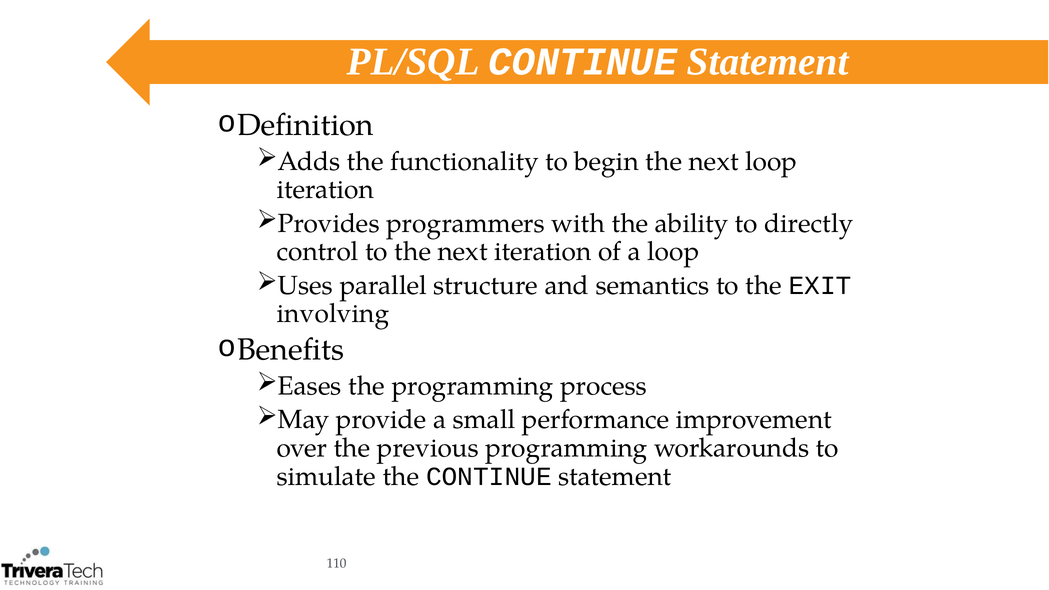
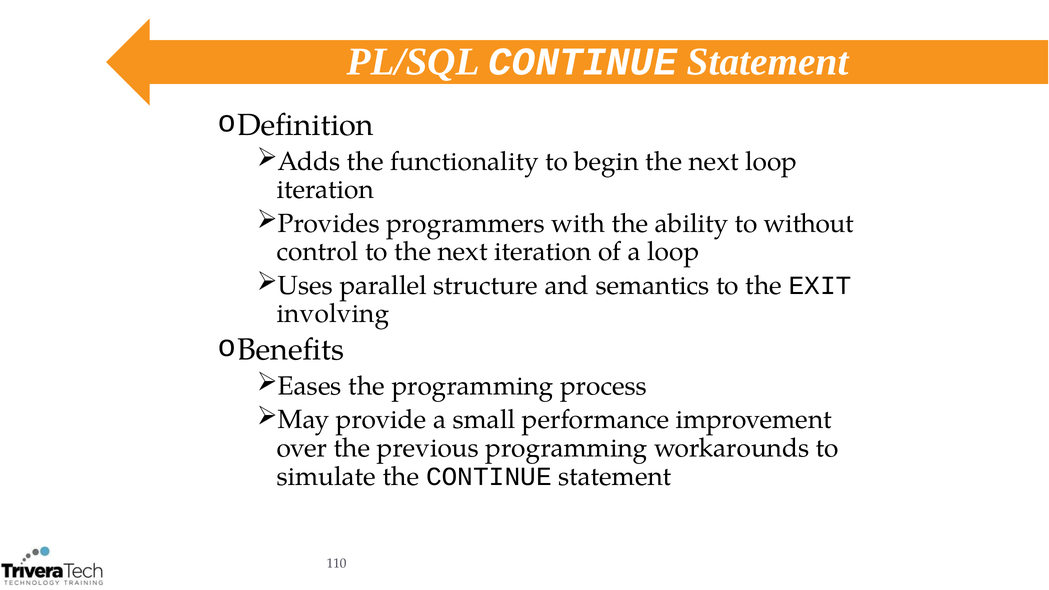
directly: directly -> without (809, 223)
